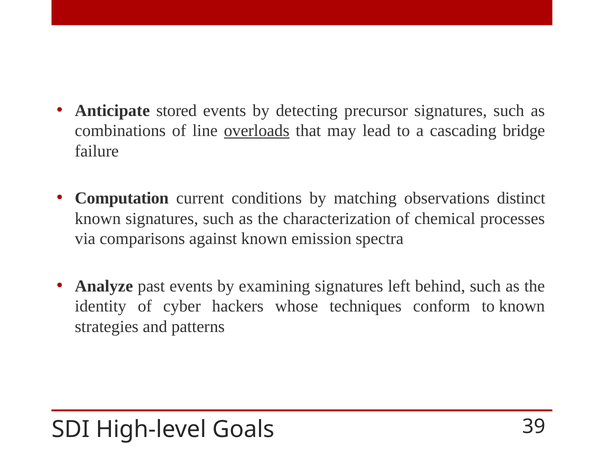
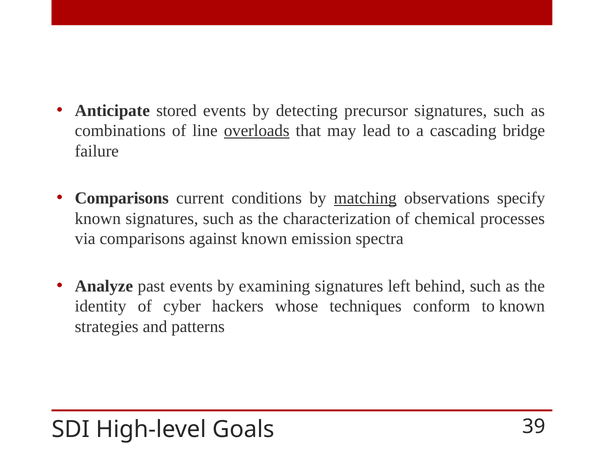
Computation: Computation -> Comparisons (122, 198)
matching underline: none -> present (365, 198)
distinct: distinct -> specify (521, 198)
